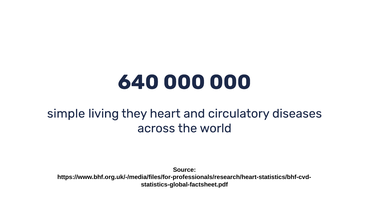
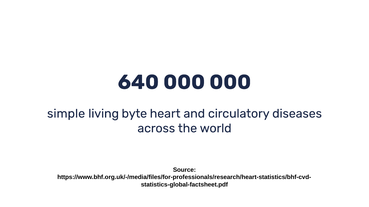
they: they -> byte (134, 114)
